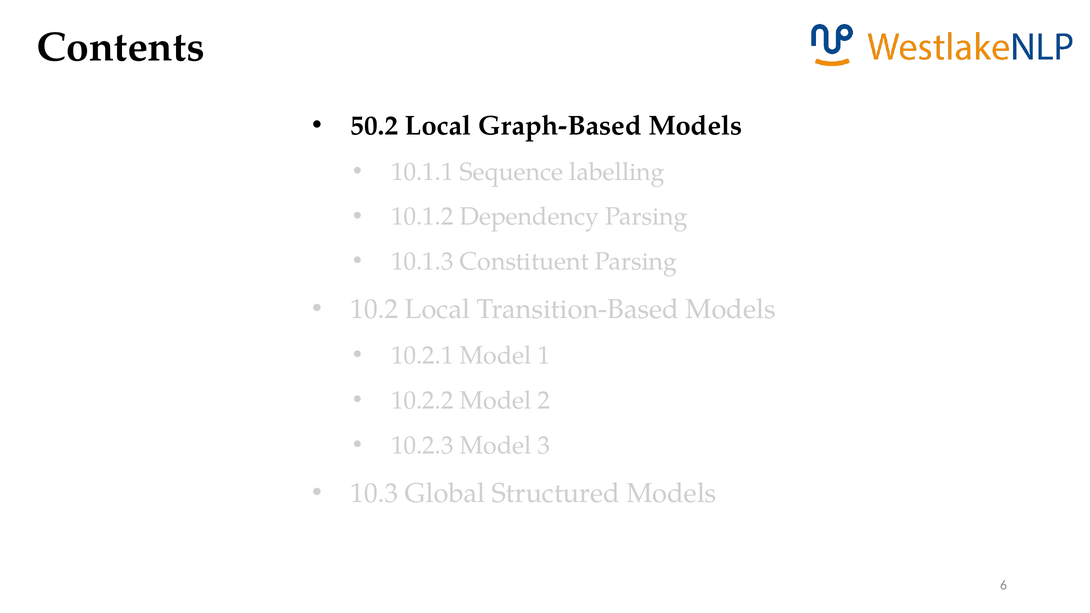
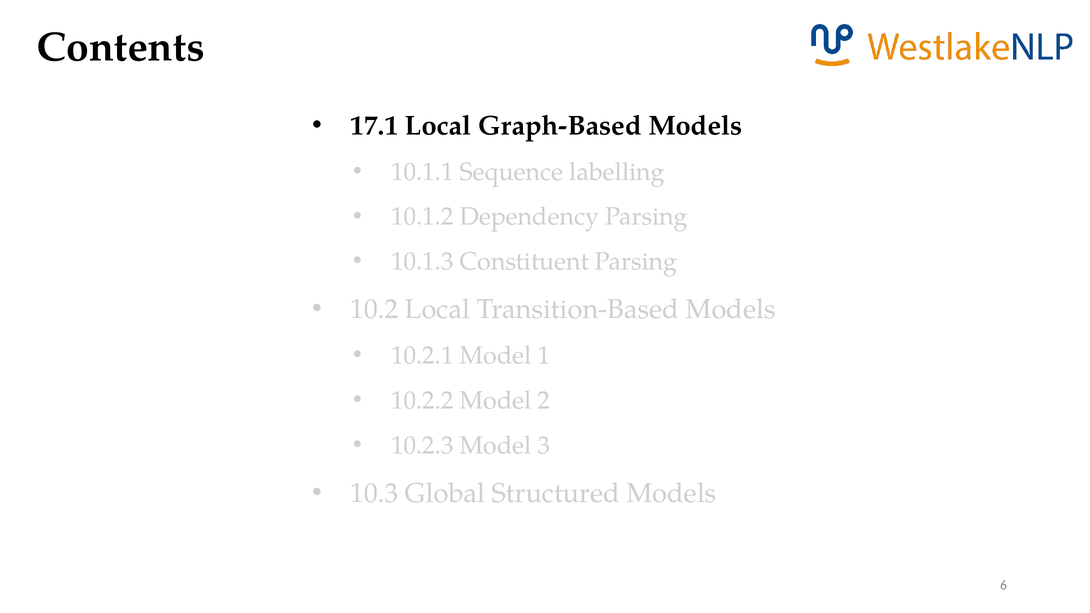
50.2: 50.2 -> 17.1 (374, 126)
